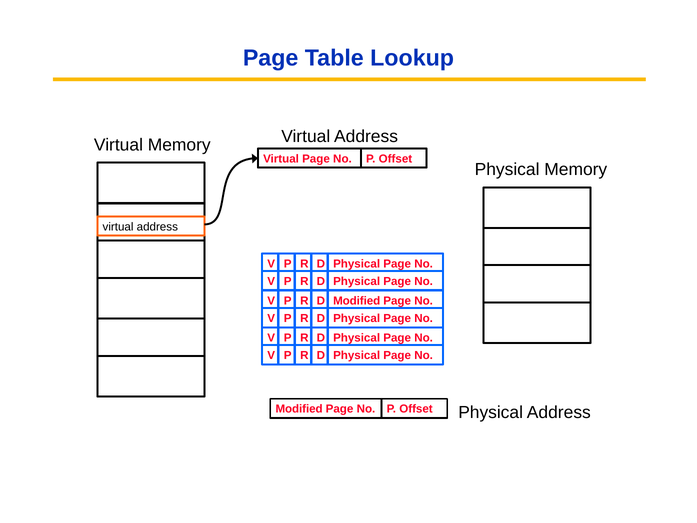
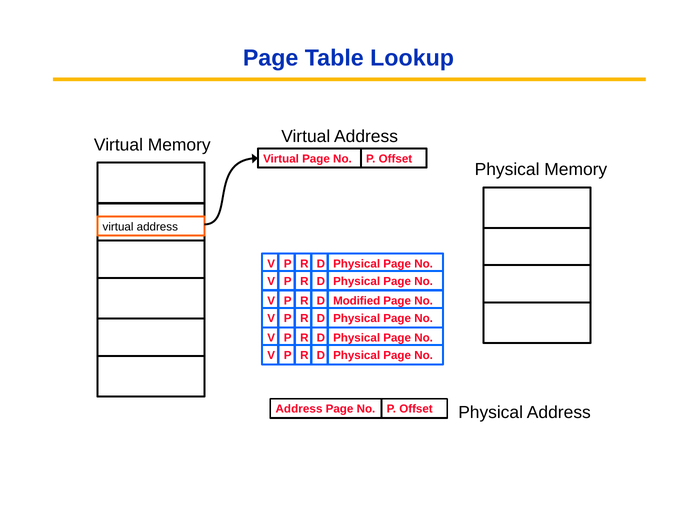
Modified: Modified -> Address (299, 409)
